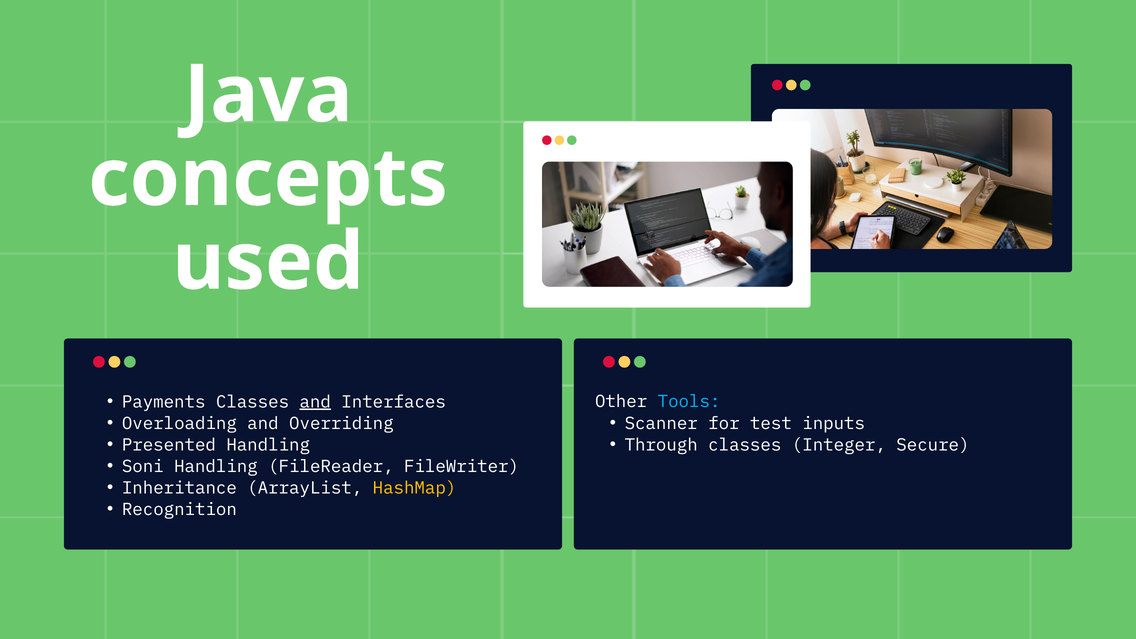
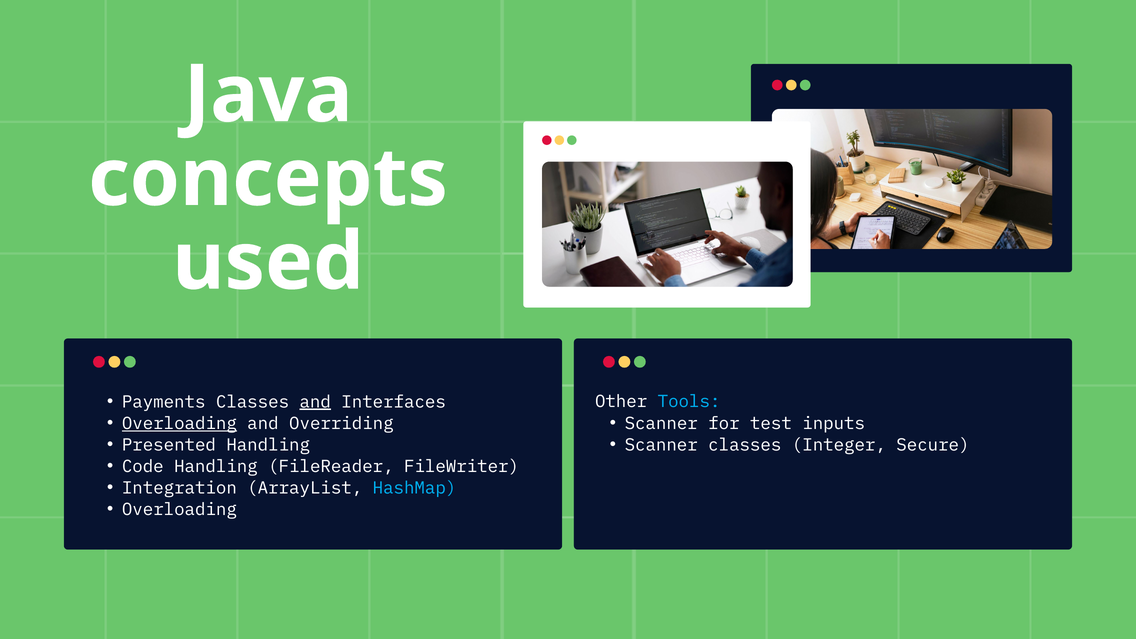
Overloading underline: none -> present (179, 423)
Through: Through -> Scanner (661, 445)
Soni: Soni -> Code (143, 466)
Inheritance: Inheritance -> Integration (179, 488)
HashMap colour: yellow -> light blue (414, 488)
Recognition: Recognition -> Overloading (179, 510)
